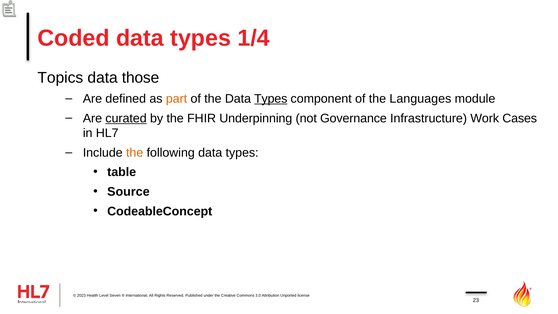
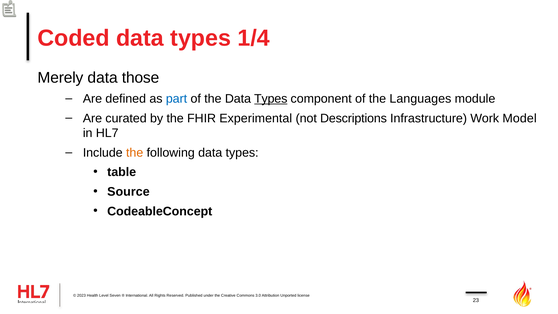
Topics: Topics -> Merely (60, 78)
part colour: orange -> blue (177, 99)
curated underline: present -> none (126, 118)
Underpinning: Underpinning -> Experimental (256, 118)
Governance: Governance -> Descriptions (353, 118)
Cases: Cases -> Model (520, 118)
